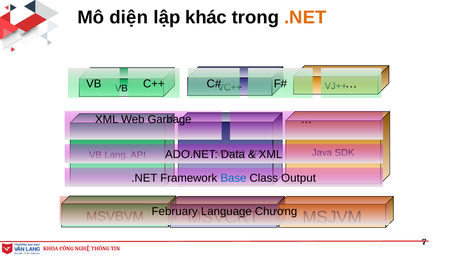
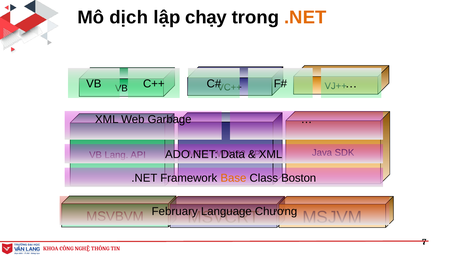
diện: diện -> dịch (129, 17)
khác: khác -> chạy (206, 17)
Base colour: blue -> orange (233, 178)
Output: Output -> Boston (299, 178)
